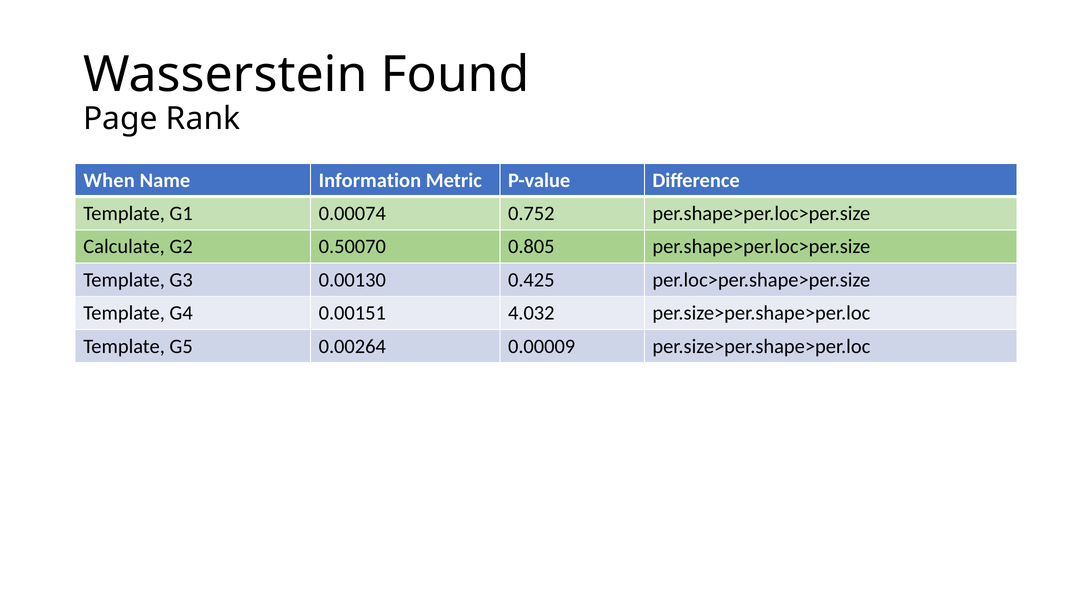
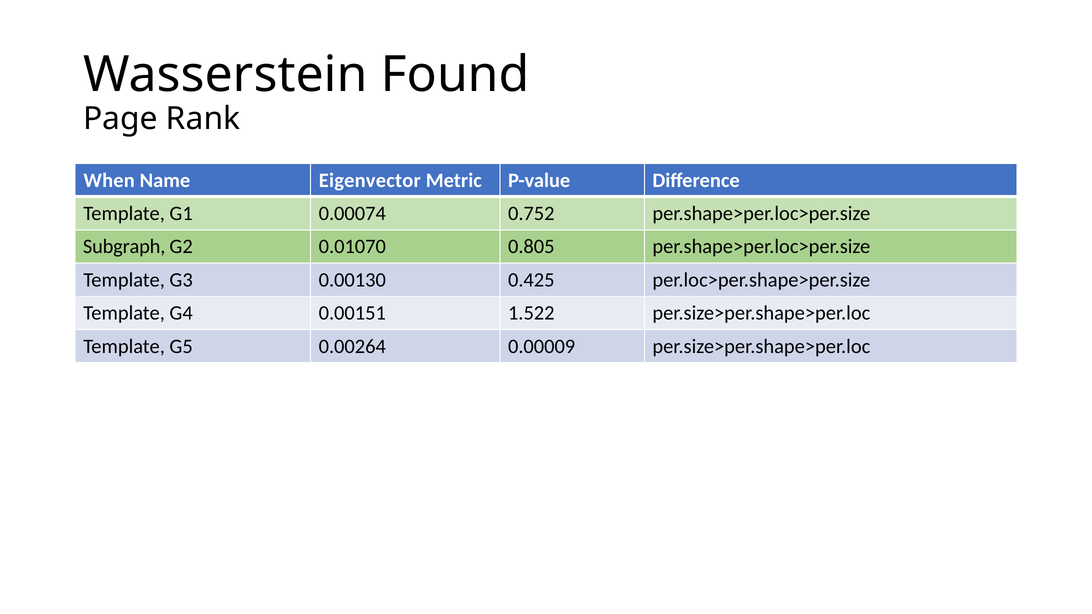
Information: Information -> Eigenvector (370, 180)
Calculate: Calculate -> Subgraph (124, 247)
0.50070: 0.50070 -> 0.01070 (352, 247)
4.032: 4.032 -> 1.522 (531, 313)
